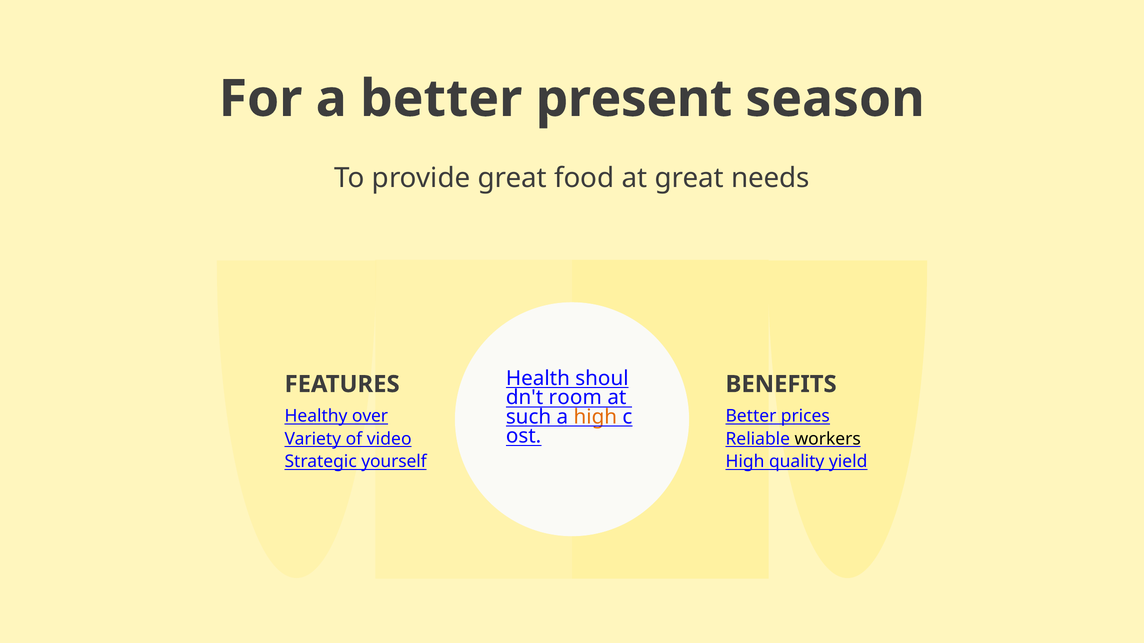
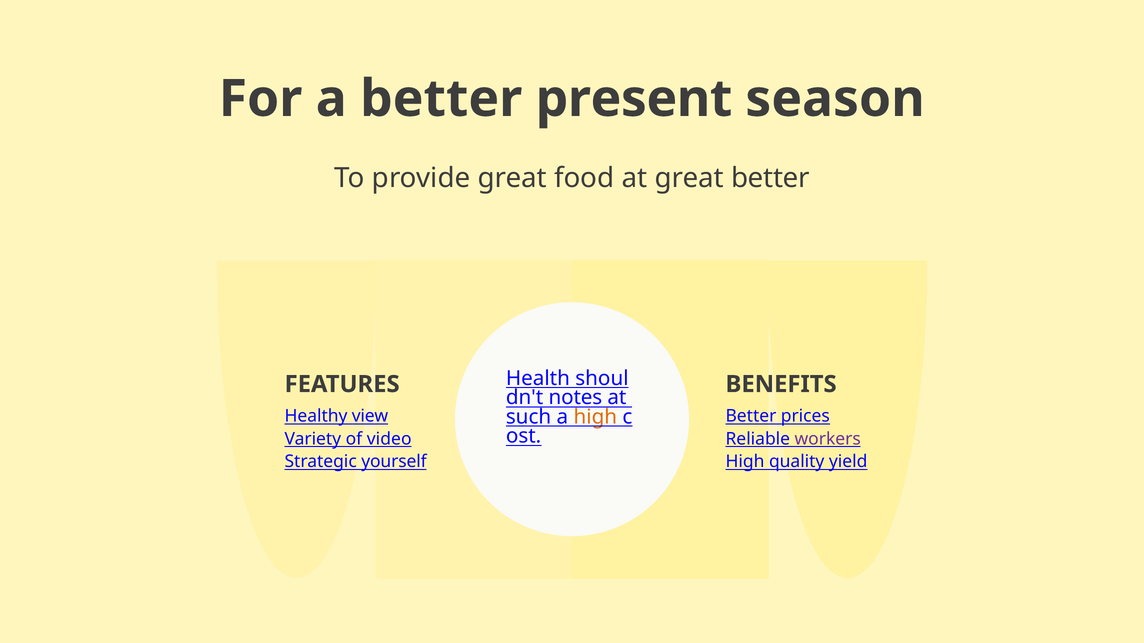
great needs: needs -> better (770, 178)
room: room -> notes (575, 398)
over: over -> view (370, 416)
workers colour: black -> purple (828, 439)
